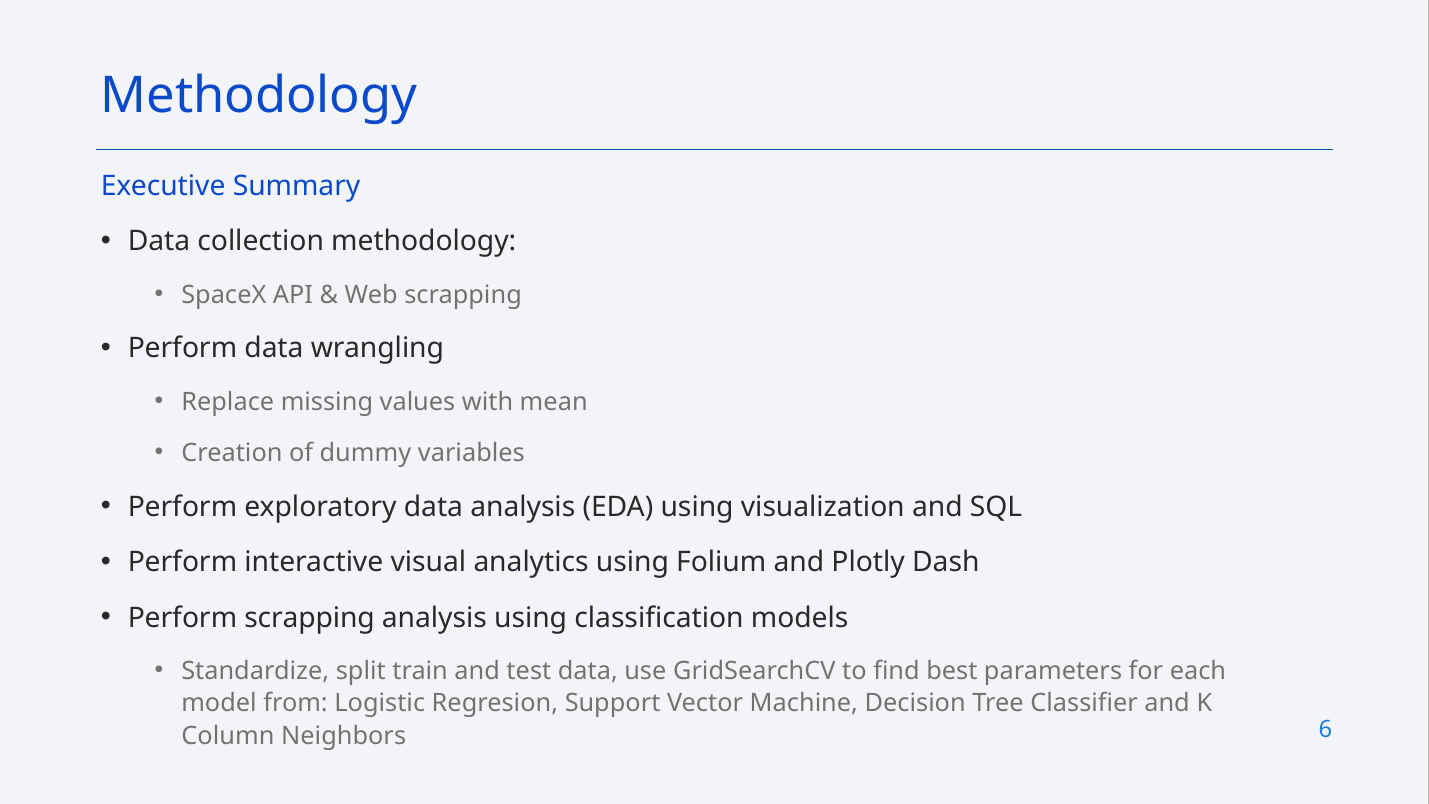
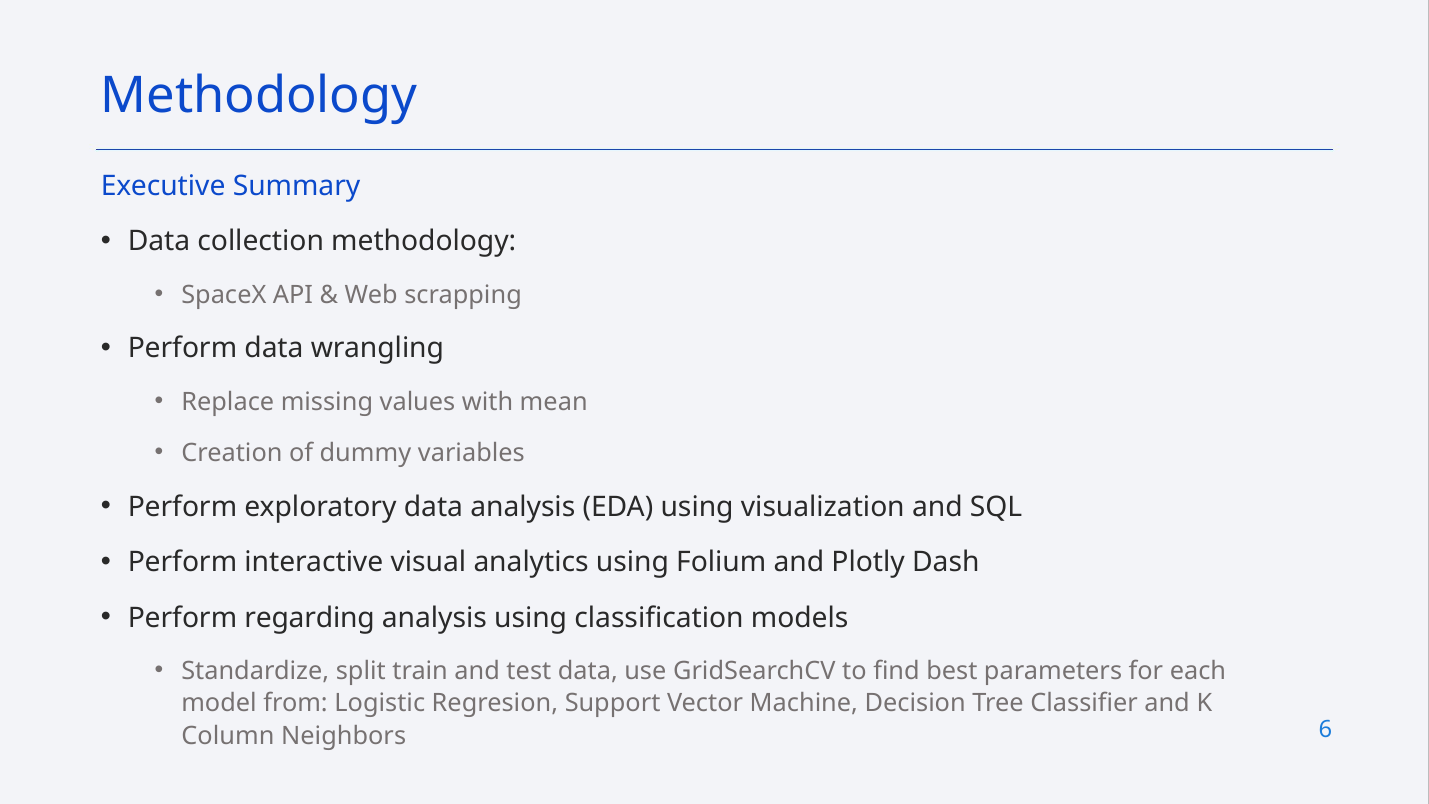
Perform scrapping: scrapping -> regarding (310, 618)
